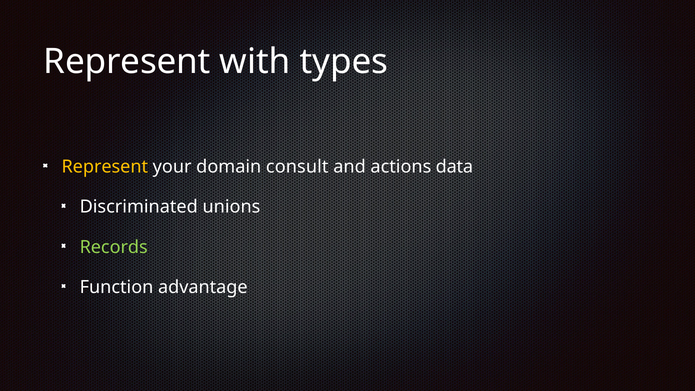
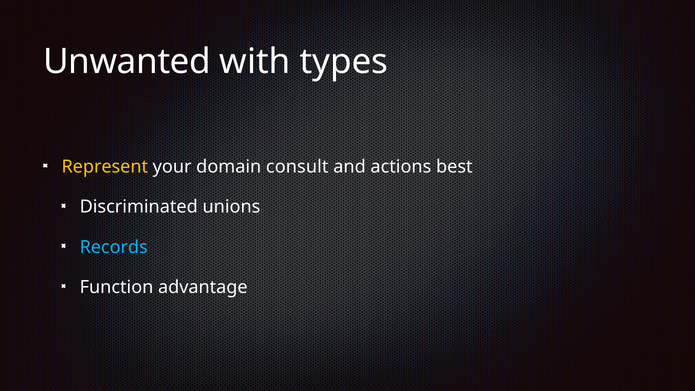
Represent: Represent -> Unwanted (127, 61)
data: data -> best (454, 167)
Records colour: light green -> light blue (114, 247)
